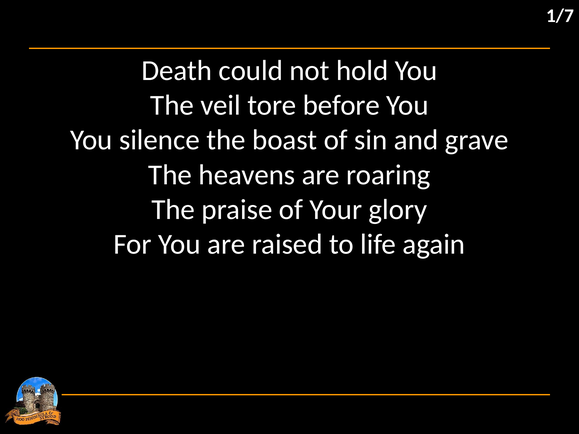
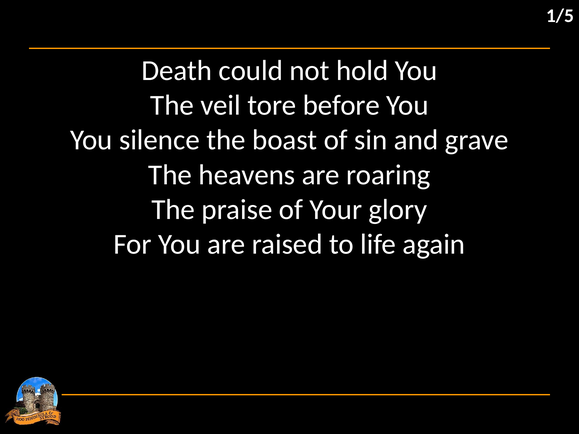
1/7: 1/7 -> 1/5 (560, 16)
